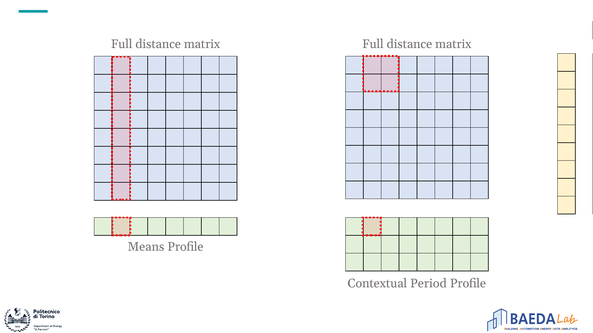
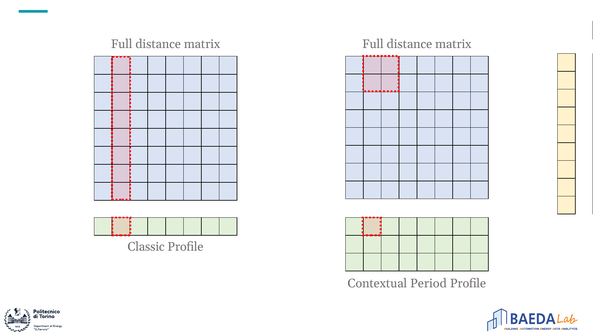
Means: Means -> Classic (146, 247)
